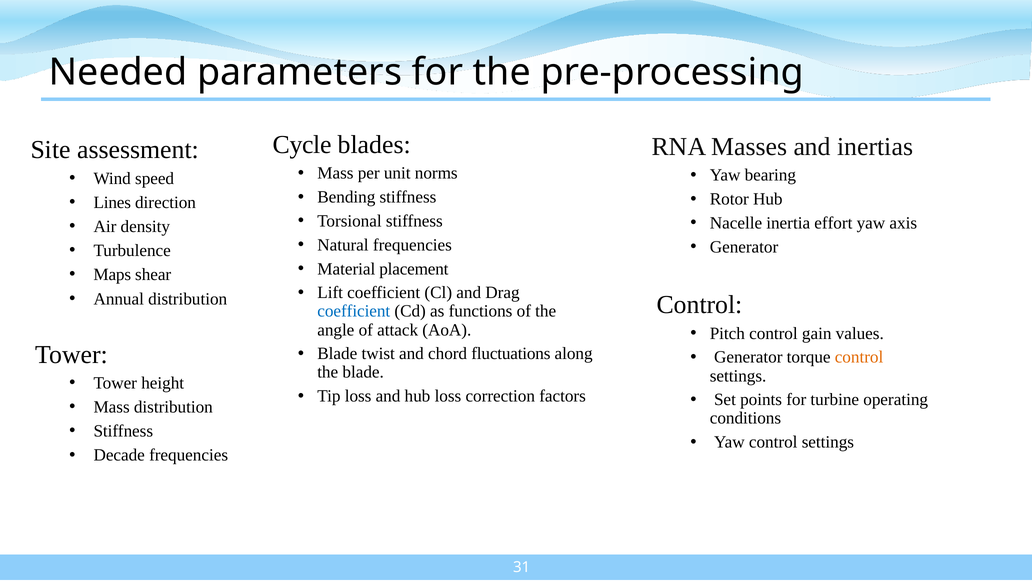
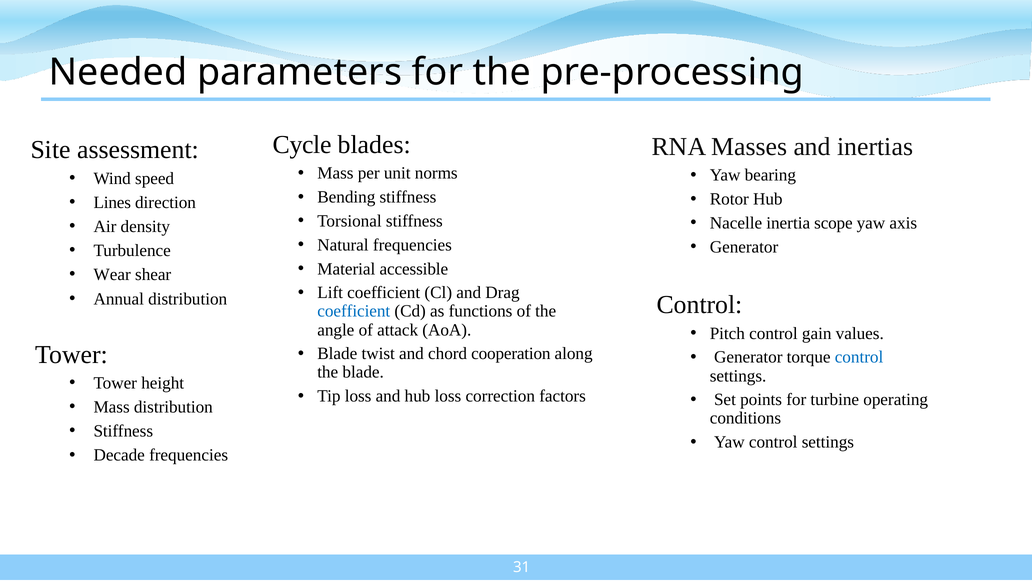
effort: effort -> scope (833, 223)
placement: placement -> accessible (414, 269)
Maps: Maps -> Wear (112, 275)
fluctuations: fluctuations -> cooperation (511, 353)
control colour: orange -> blue (859, 357)
